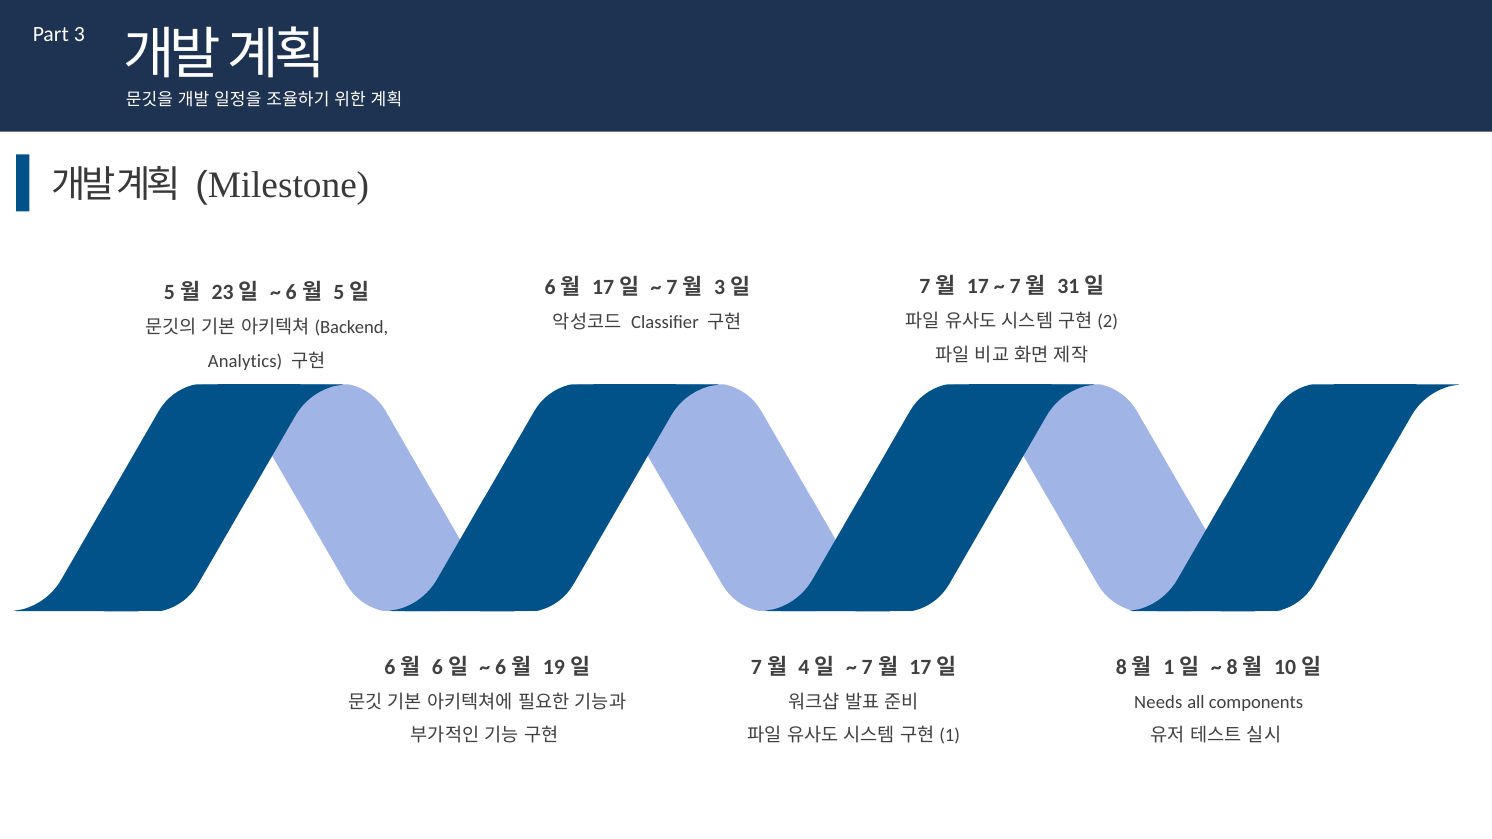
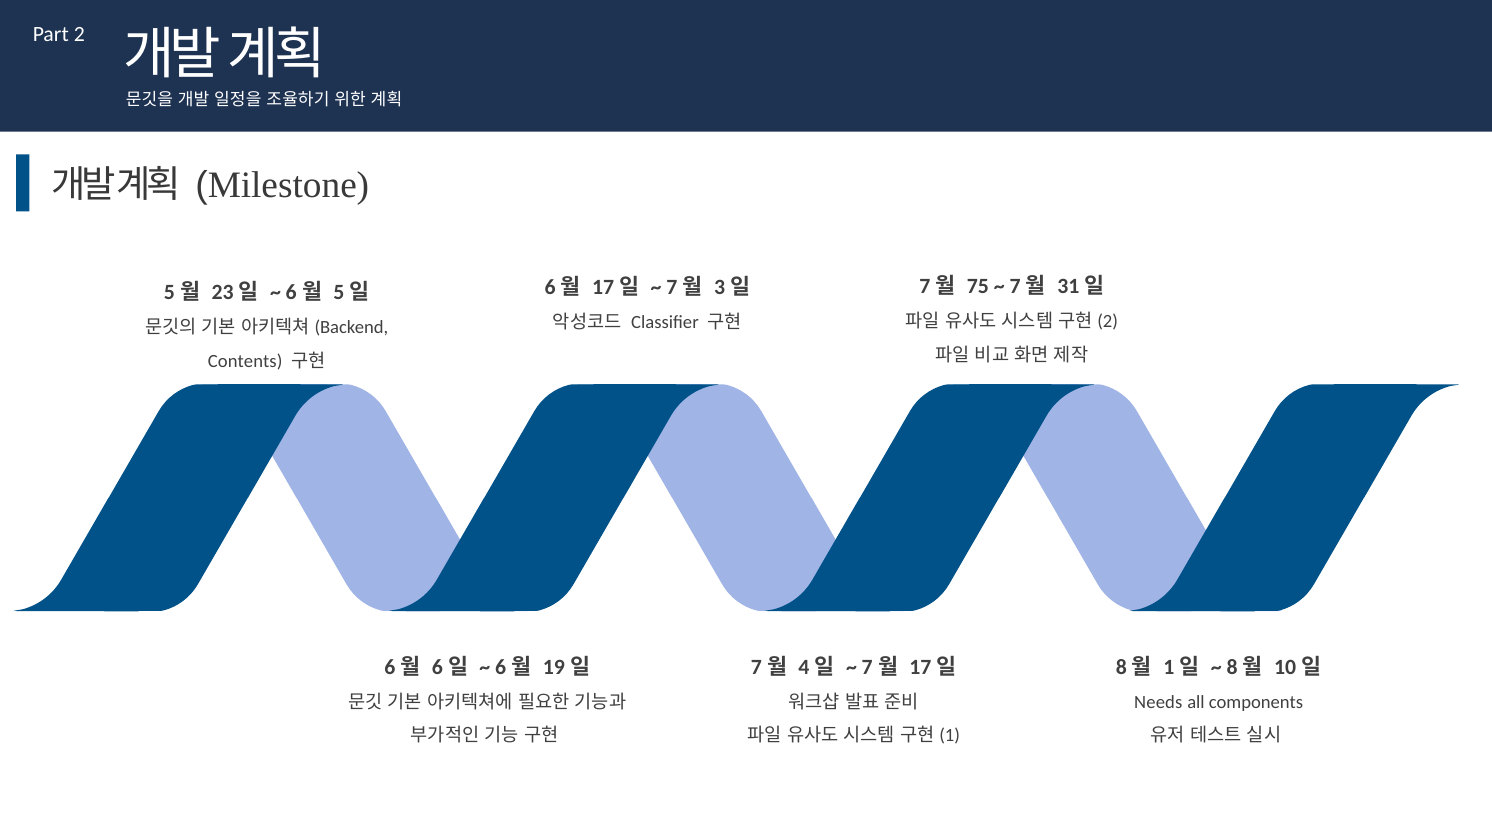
Part 3: 3 -> 2 (79, 34)
17: 17 -> 75 (978, 286)
Analytics: Analytics -> Contents (245, 361)
